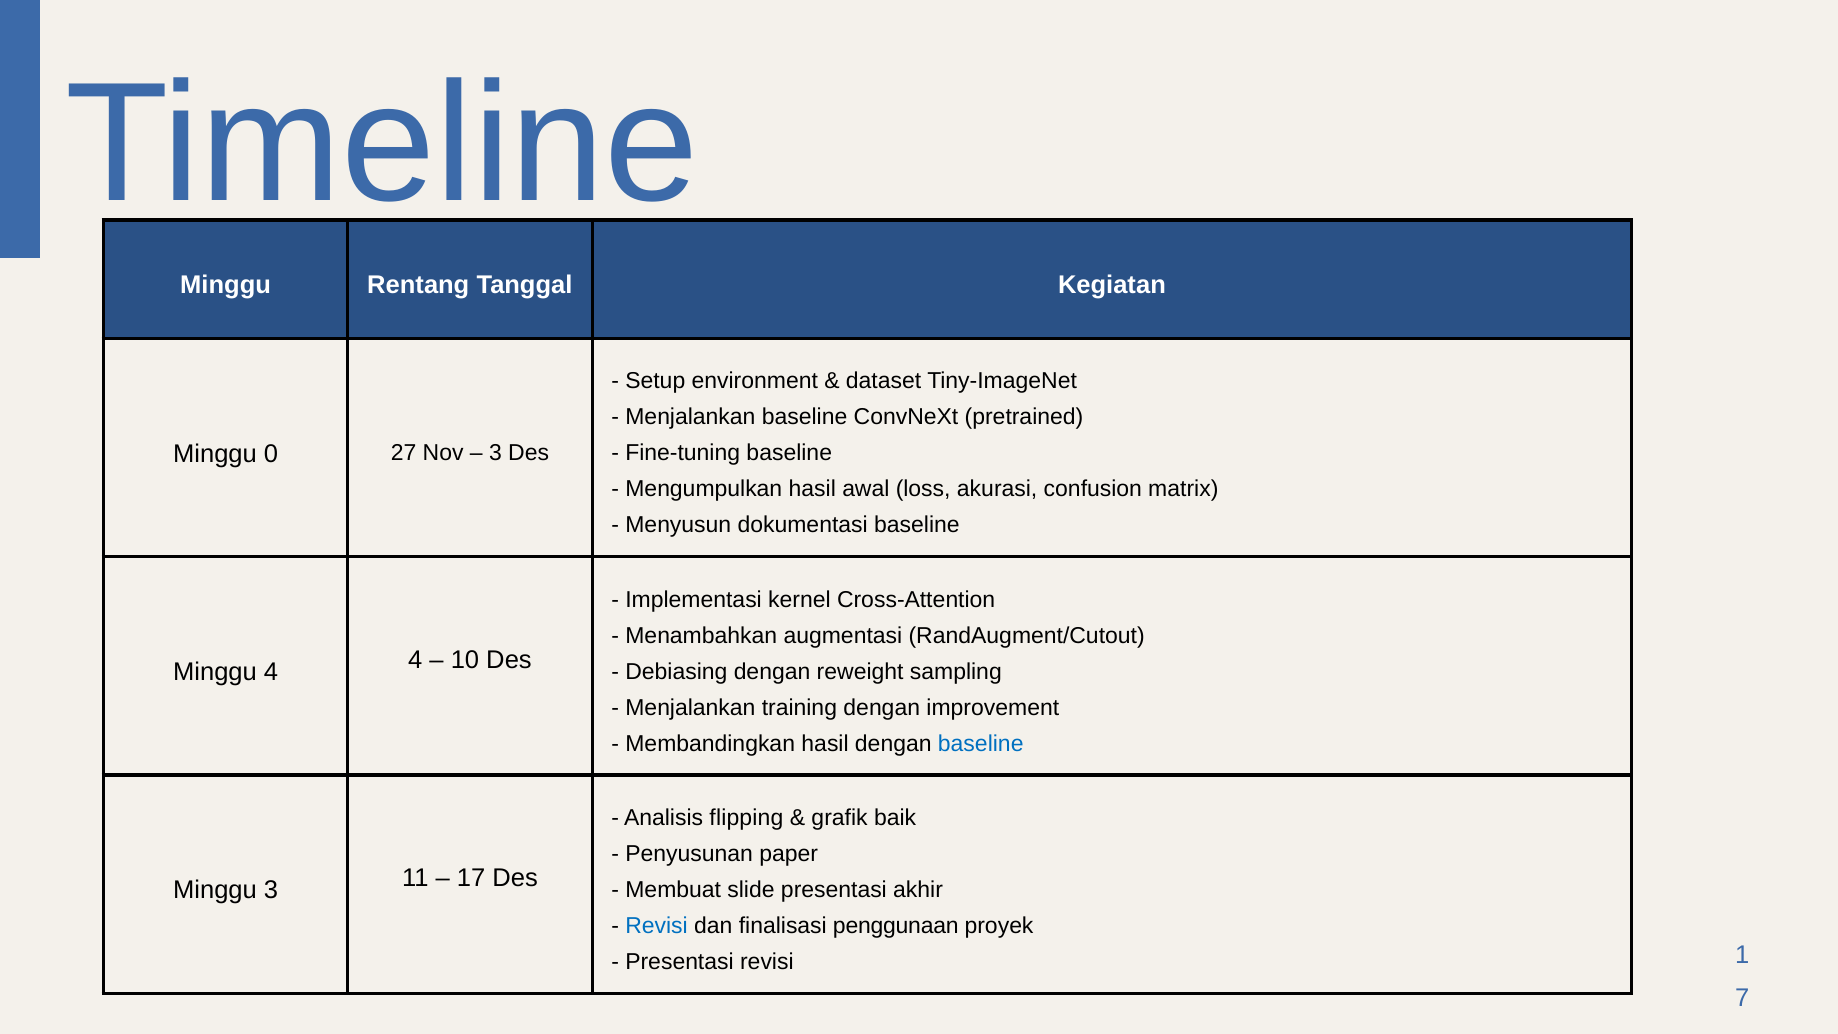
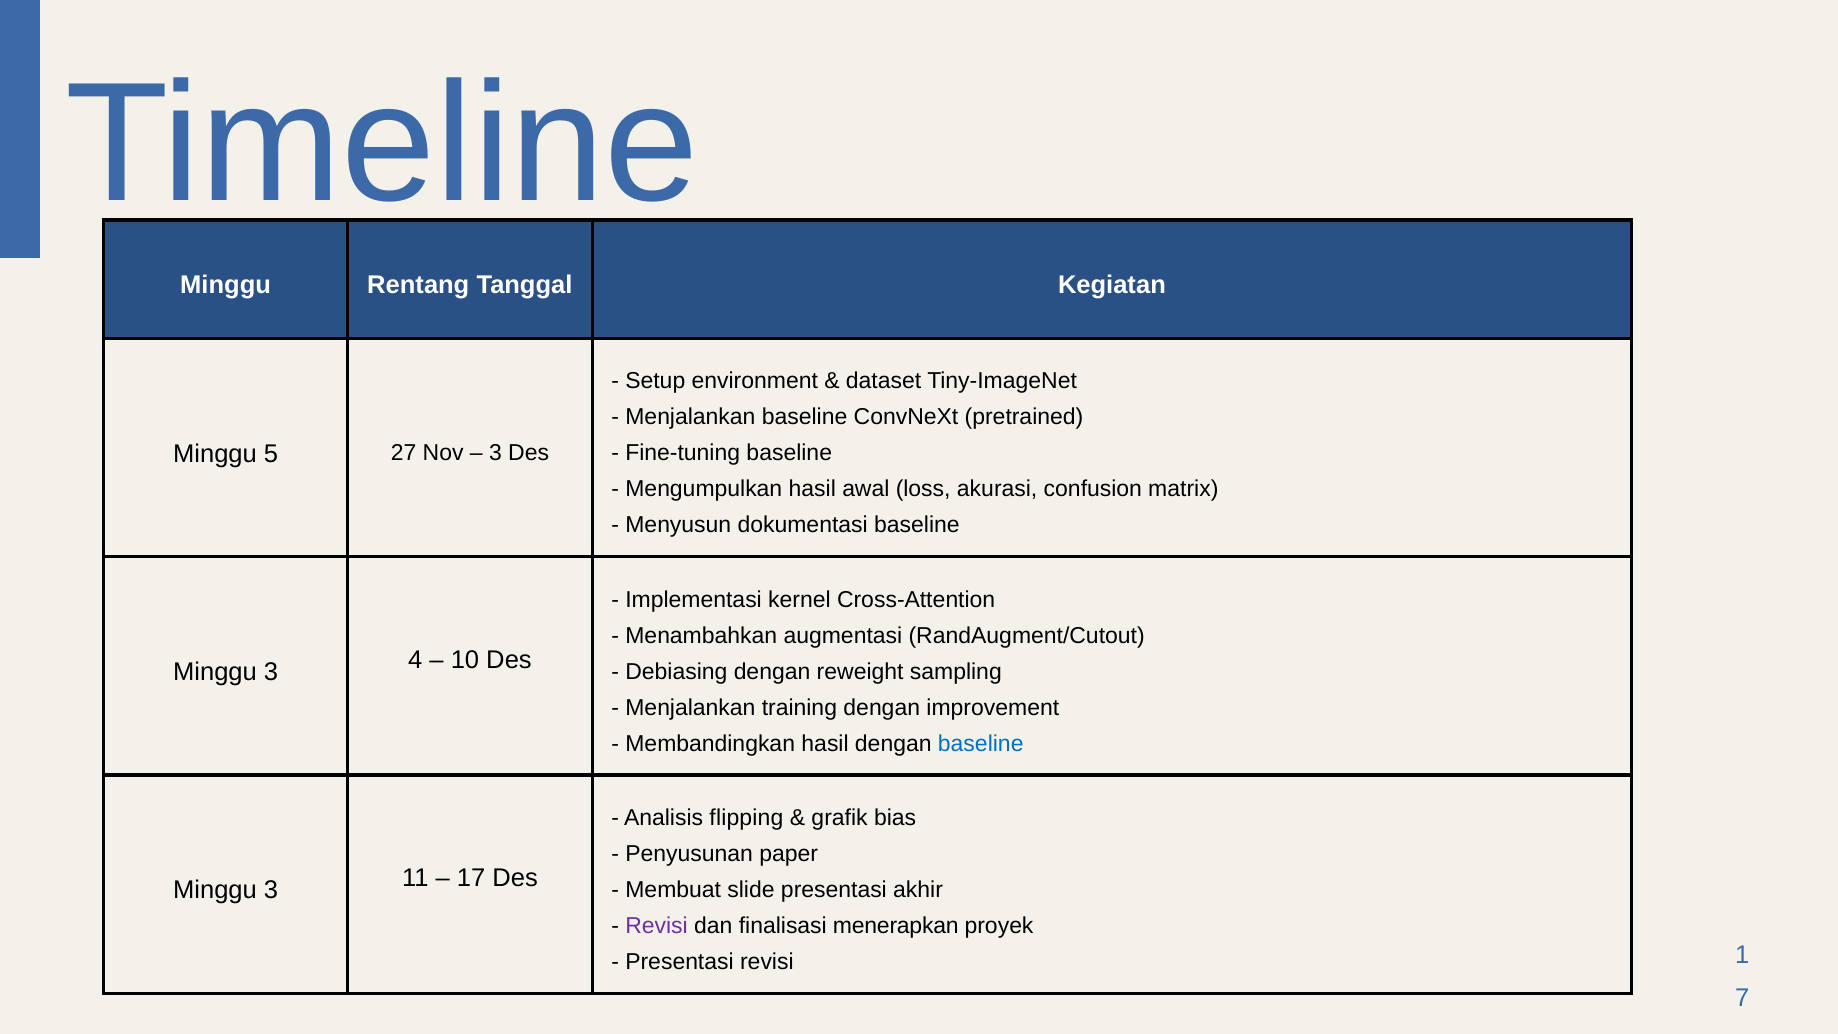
0: 0 -> 5 (271, 454)
4: 4 -> 3 (271, 672)
baik: baik -> bias (895, 818)
Revisi colour: blue -> purple (657, 926)
penggunaan: penggunaan -> menerapkan (896, 926)
